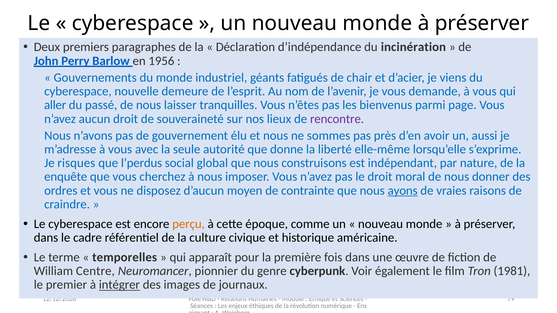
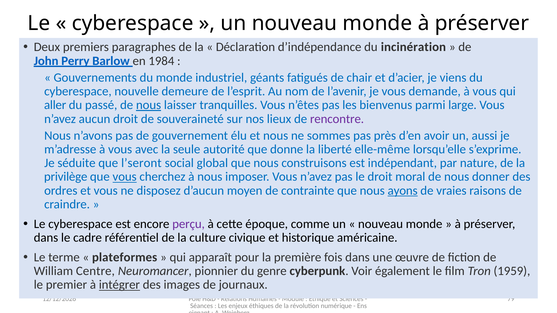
1956: 1956 -> 1984 (161, 61)
nous underline: none -> present (149, 105)
page: page -> large (463, 105)
risques: risques -> séduite (76, 163)
l’perdus: l’perdus -> l’seront (141, 163)
enquête: enquête -> privilège (66, 177)
vous underline: none -> present (125, 177)
perçu colour: orange -> purple (189, 224)
temporelles: temporelles -> plateformes (125, 257)
1981: 1981 -> 1959 (512, 271)
